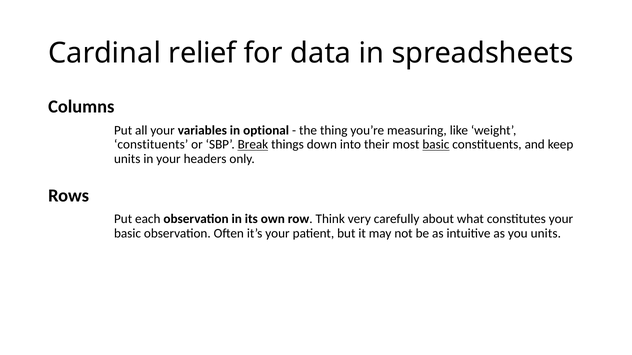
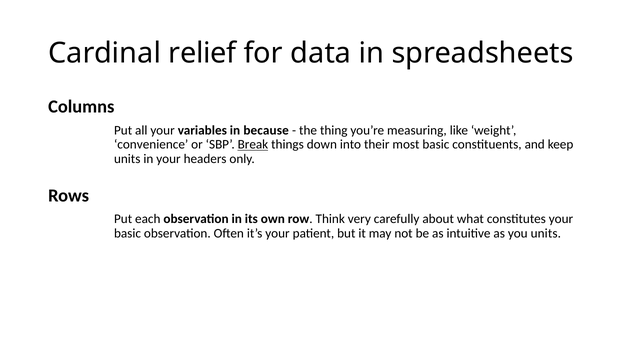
optional: optional -> because (266, 131)
constituents: constituents -> convenience (151, 145)
basic underline: present -> none (436, 145)
